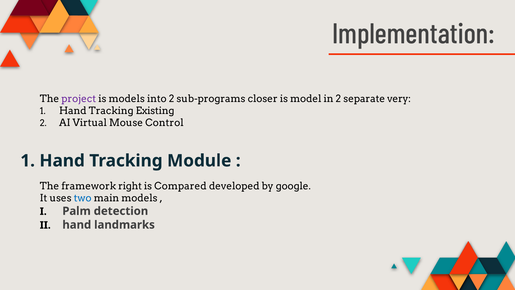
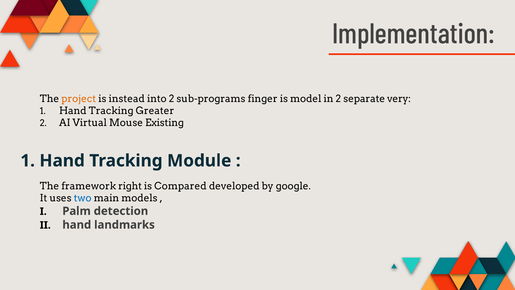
project colour: purple -> orange (79, 99)
is models: models -> instead (127, 99)
closer: closer -> finger (263, 99)
Existing: Existing -> Greater (155, 111)
Control: Control -> Existing (165, 123)
